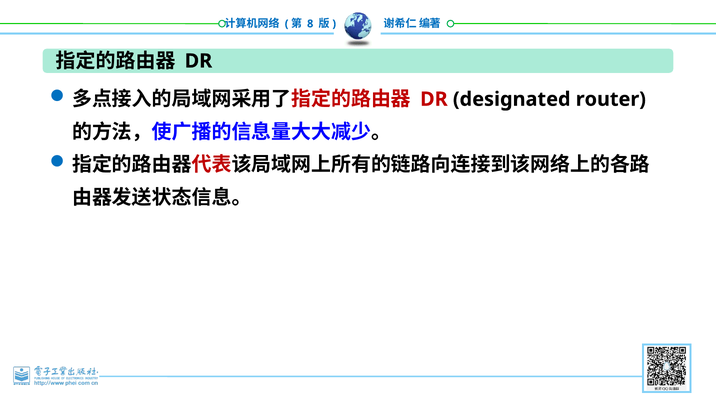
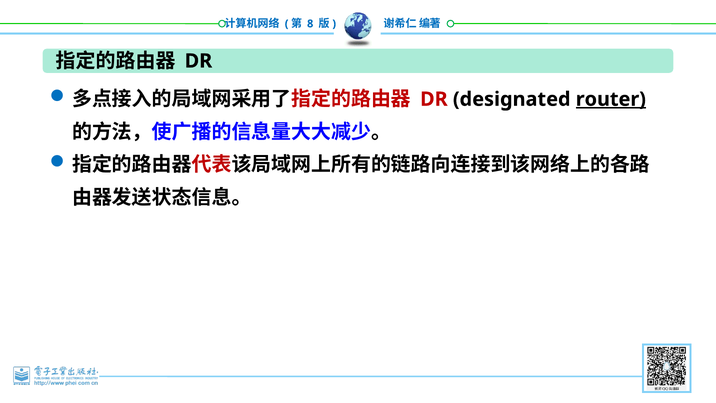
router underline: none -> present (611, 99)
